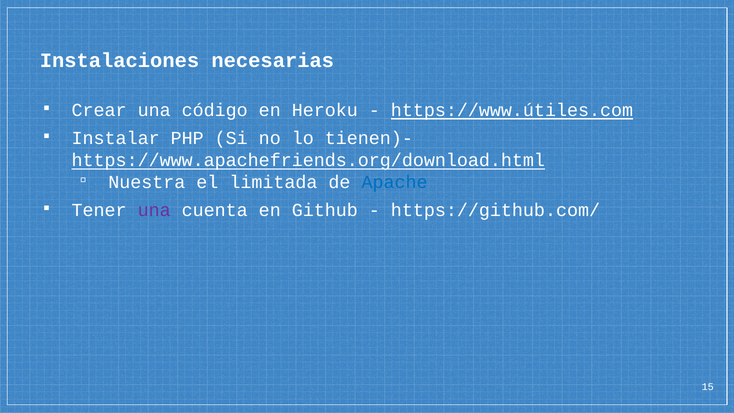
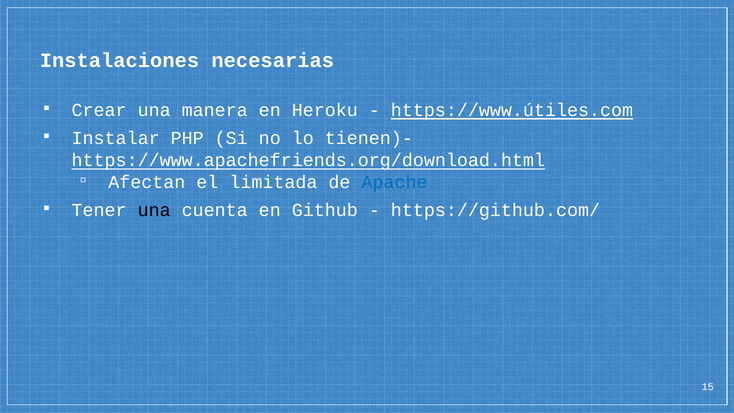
código: código -> manera (215, 110)
Nuestra: Nuestra -> Afectan (147, 182)
una colour: purple -> black (154, 210)
